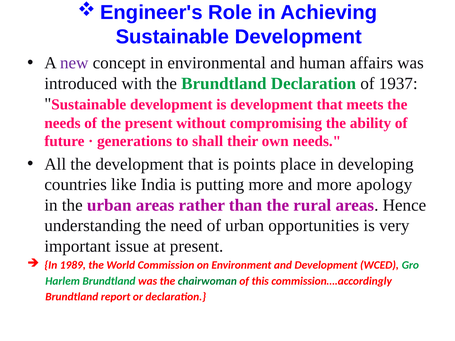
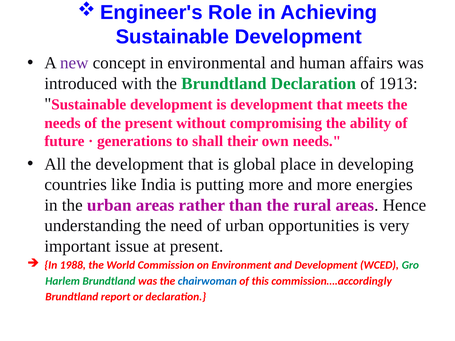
1937: 1937 -> 1913 (398, 84)
points: points -> global (255, 164)
apology: apology -> energies (384, 185)
1989: 1989 -> 1988 (73, 265)
chairwoman colour: green -> blue (207, 281)
